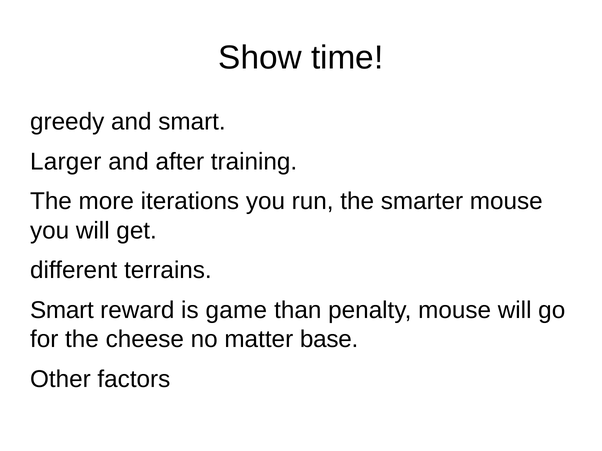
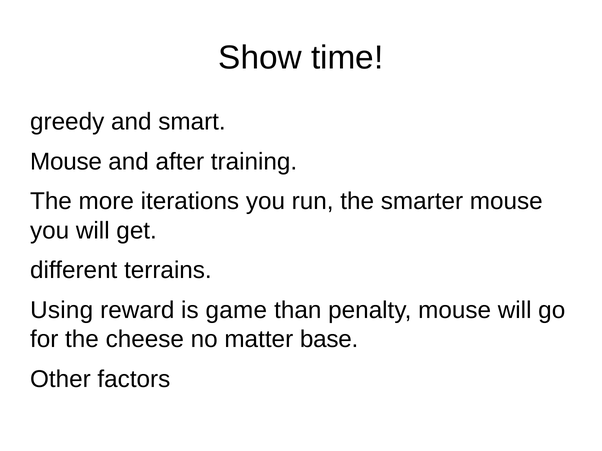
Larger: Larger -> Mouse (66, 162)
Smart: Smart -> Using (62, 311)
